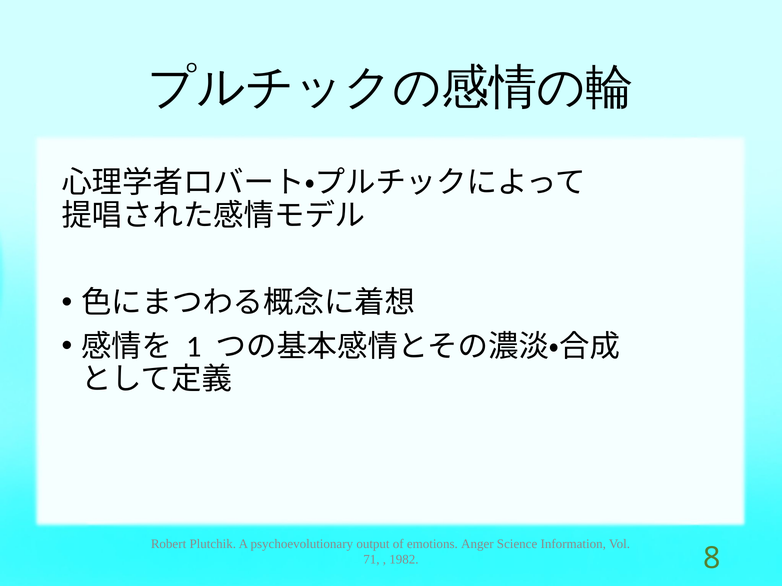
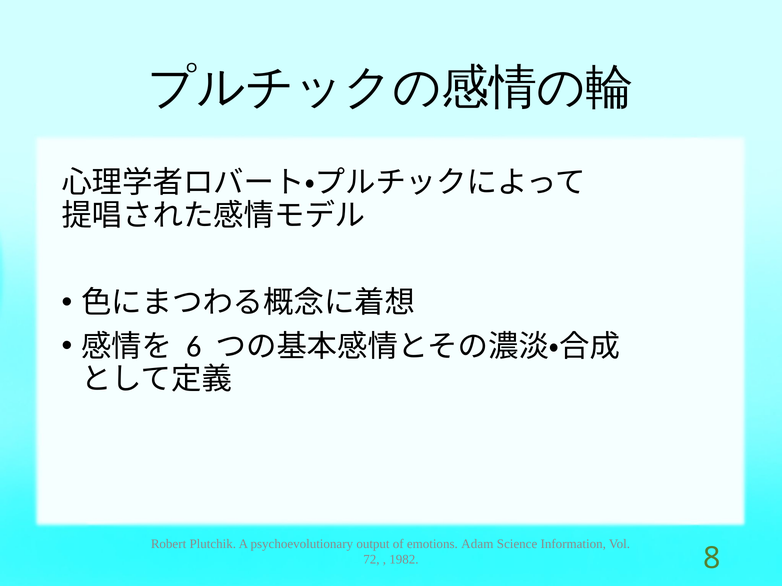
1: 1 -> 6 (194, 347)
Anger: Anger -> Adam (477, 544)
71: 71 -> 72 (371, 560)
